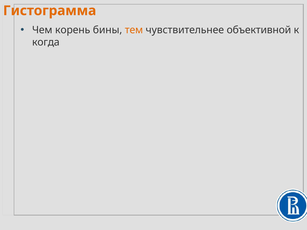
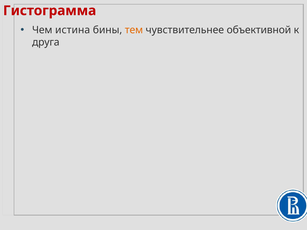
Гистограмма colour: orange -> red (50, 11)
корень: корень -> истина (73, 30)
когда: когда -> друга (46, 42)
